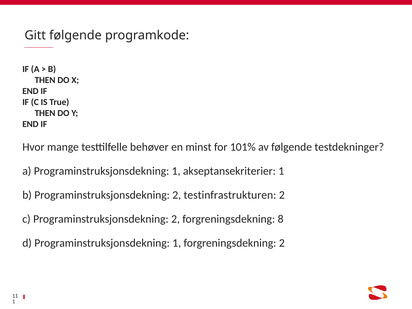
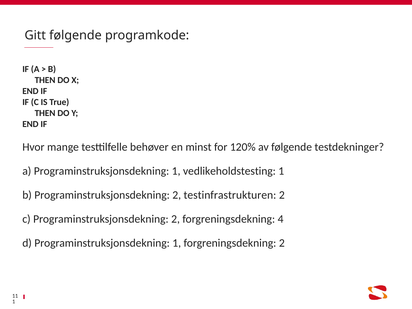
101%: 101% -> 120% (243, 147)
akseptansekriterier: akseptansekriterier -> vedlikeholdstesting (229, 171)
8: 8 -> 4 (281, 219)
